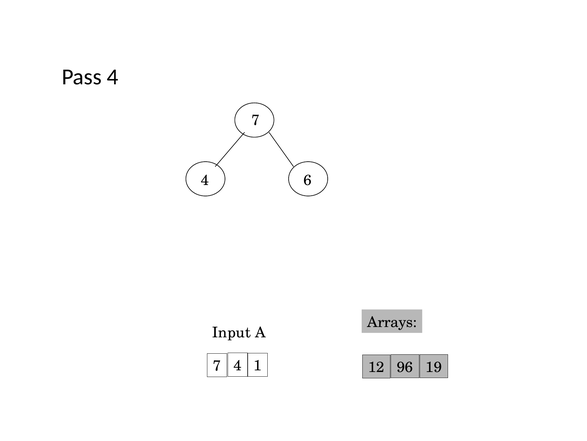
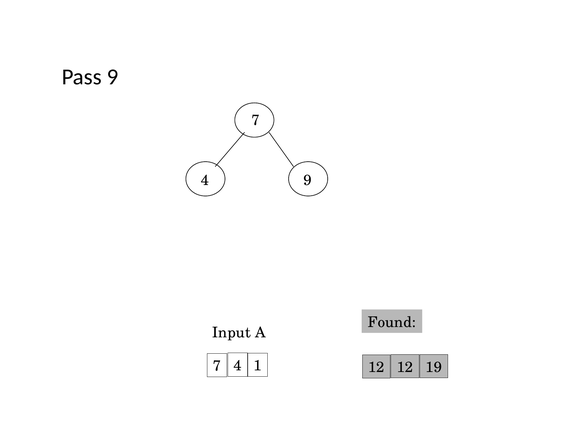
Pass 4: 4 -> 9 (113, 77)
4 6: 6 -> 9 (307, 180)
Arrays: Arrays -> Found (392, 322)
12 96: 96 -> 12 (405, 367)
